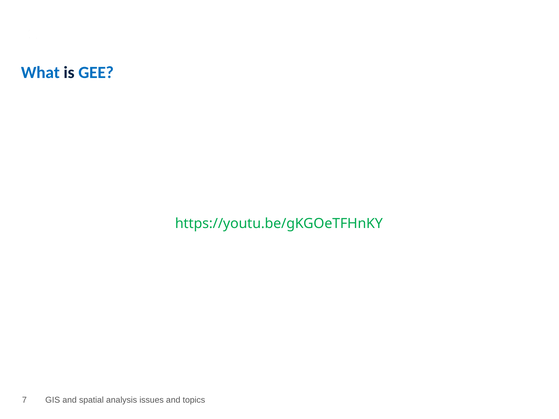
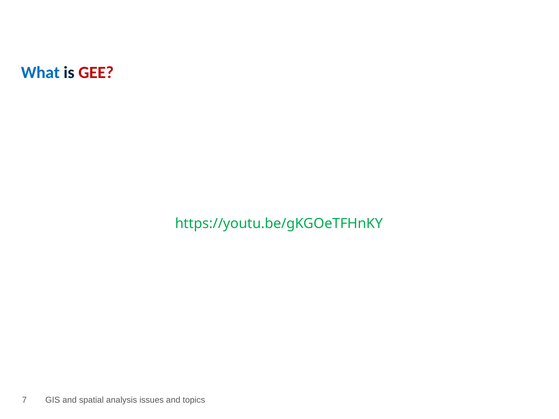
GEE colour: blue -> red (96, 72)
